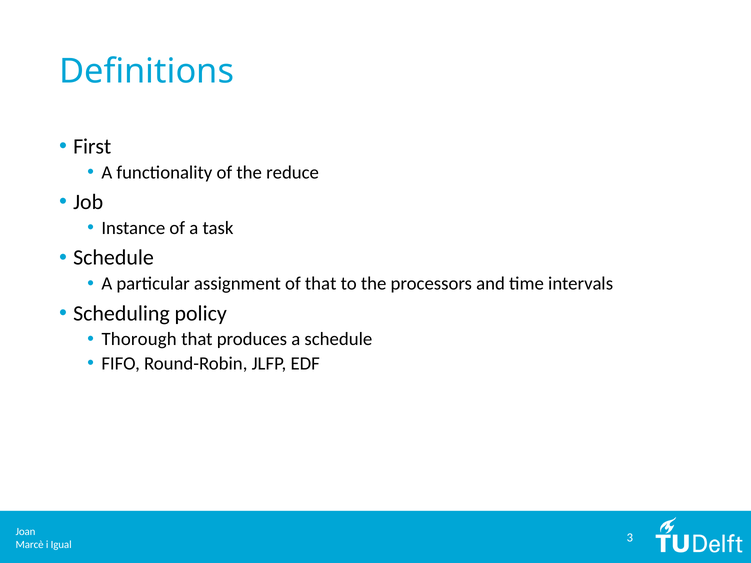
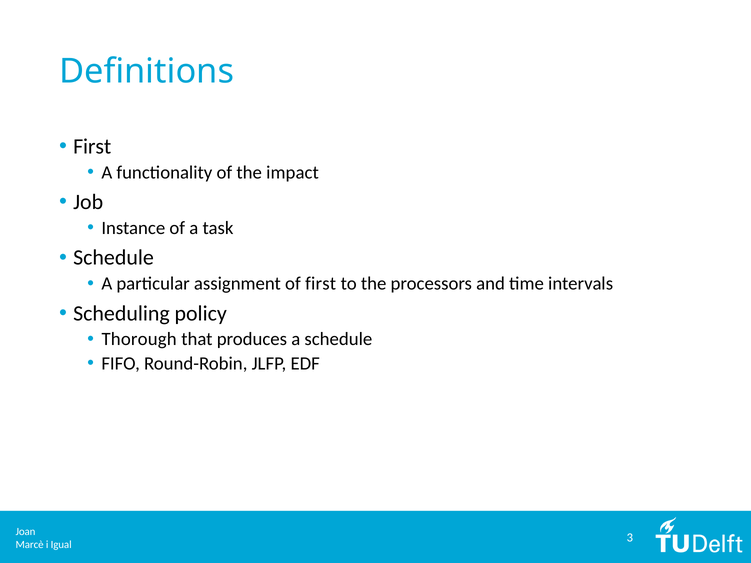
reduce: reduce -> impact (293, 172)
of that: that -> first (321, 284)
